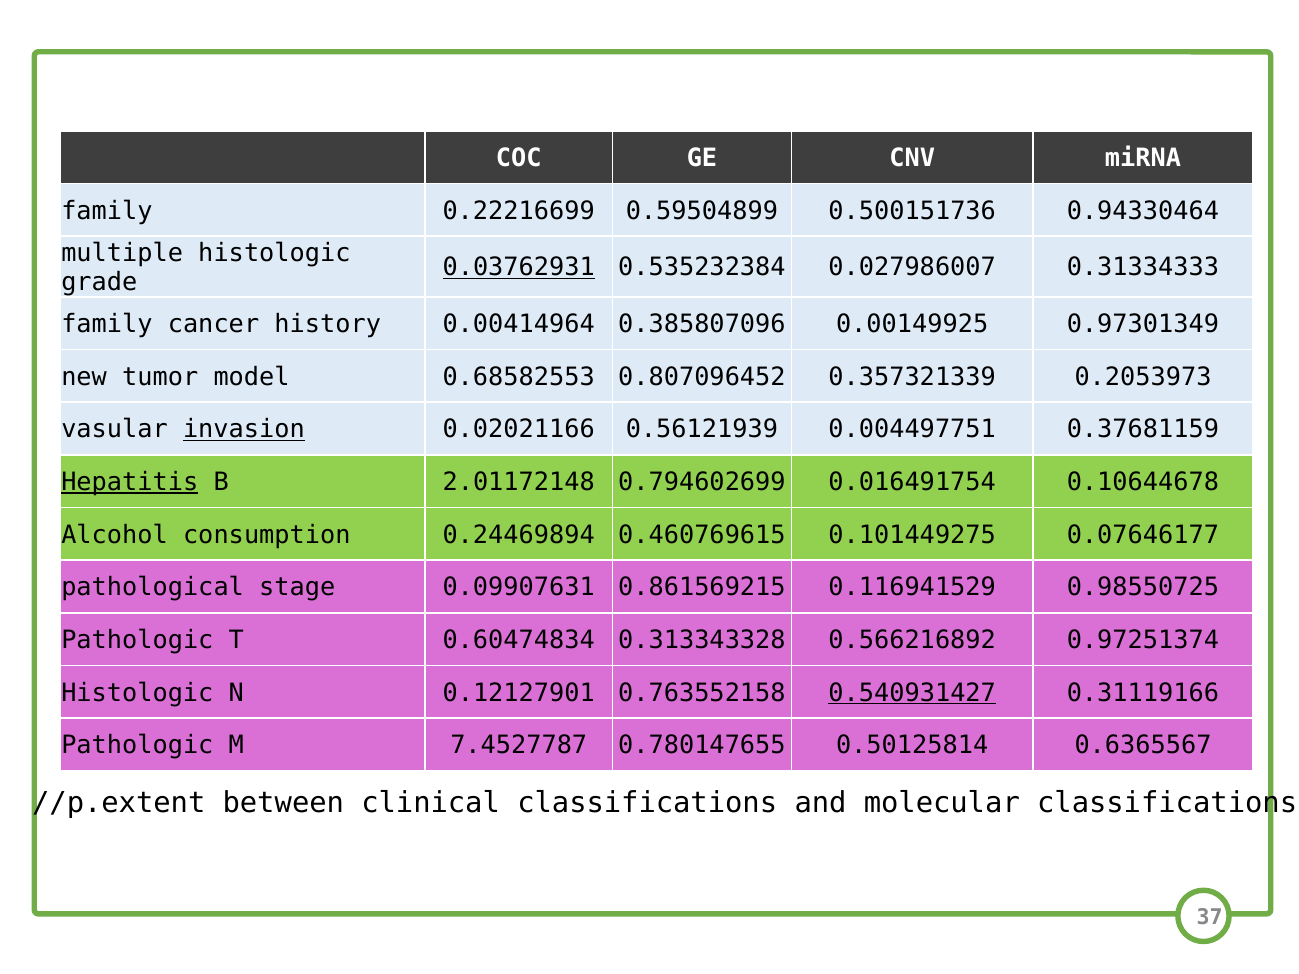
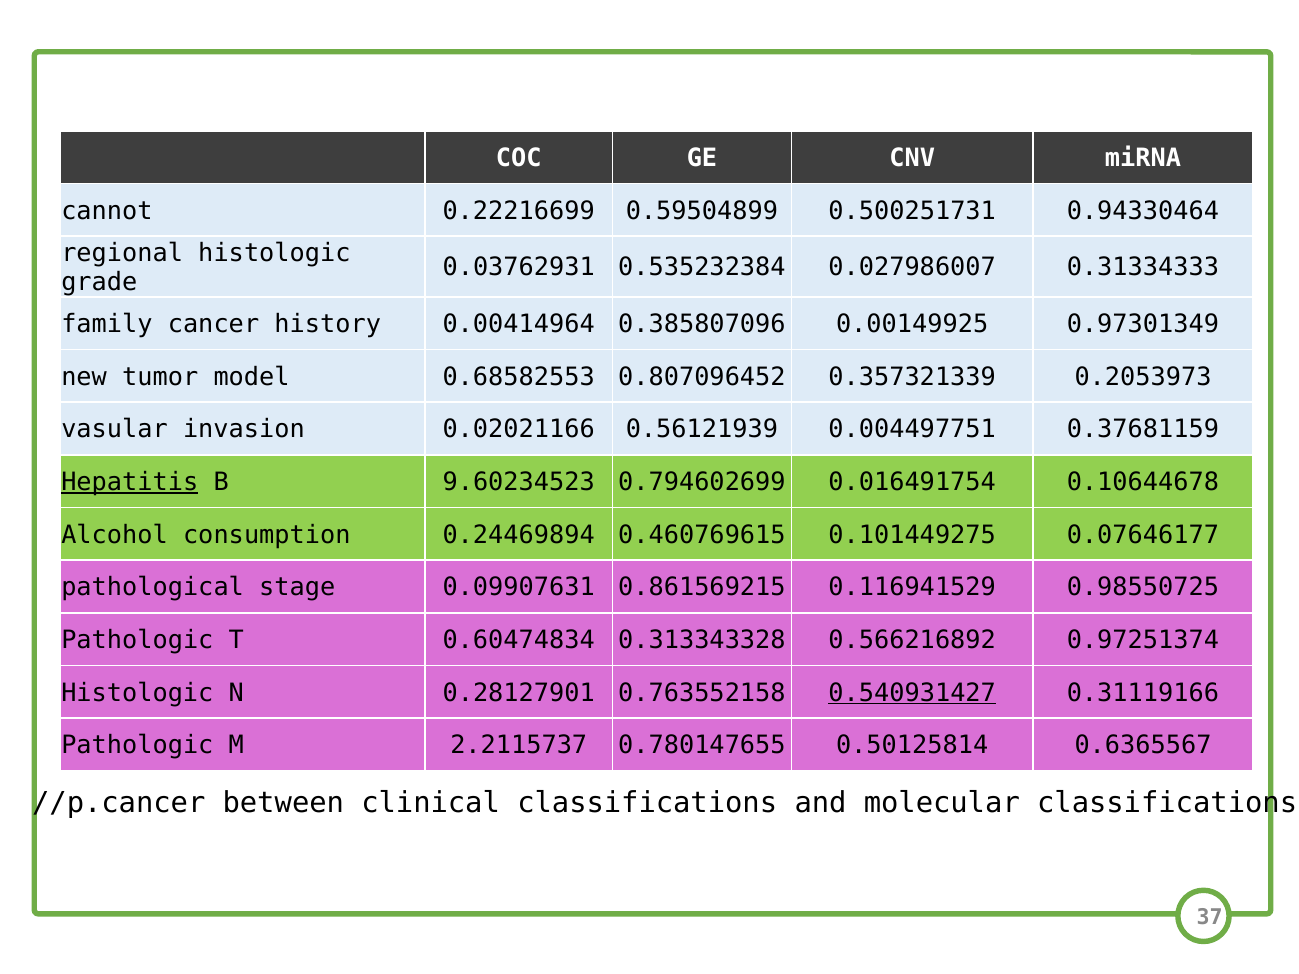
family: family -> cannot (107, 211)
0.500151736: 0.500151736 -> 0.500251731 (912, 211)
multiple: multiple -> regional (122, 253)
0.03762931 underline: present -> none (519, 268)
invasion underline: present -> none (244, 430)
2.01172148: 2.01172148 -> 9.60234523 (519, 482)
0.12127901: 0.12127901 -> 0.28127901 (519, 693)
7.4527787: 7.4527787 -> 2.2115737 (519, 746)
//p.extent: //p.extent -> //p.cancer (119, 803)
